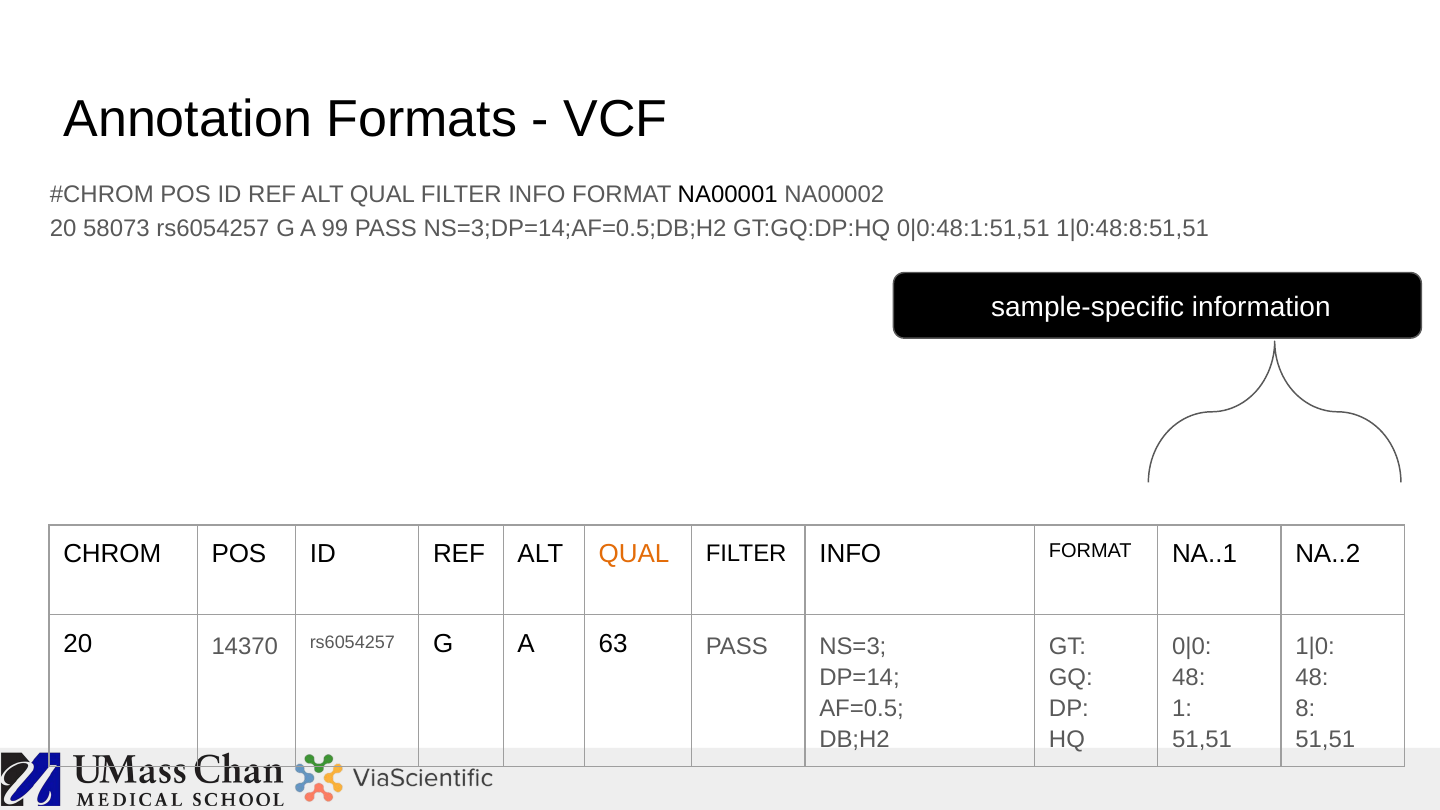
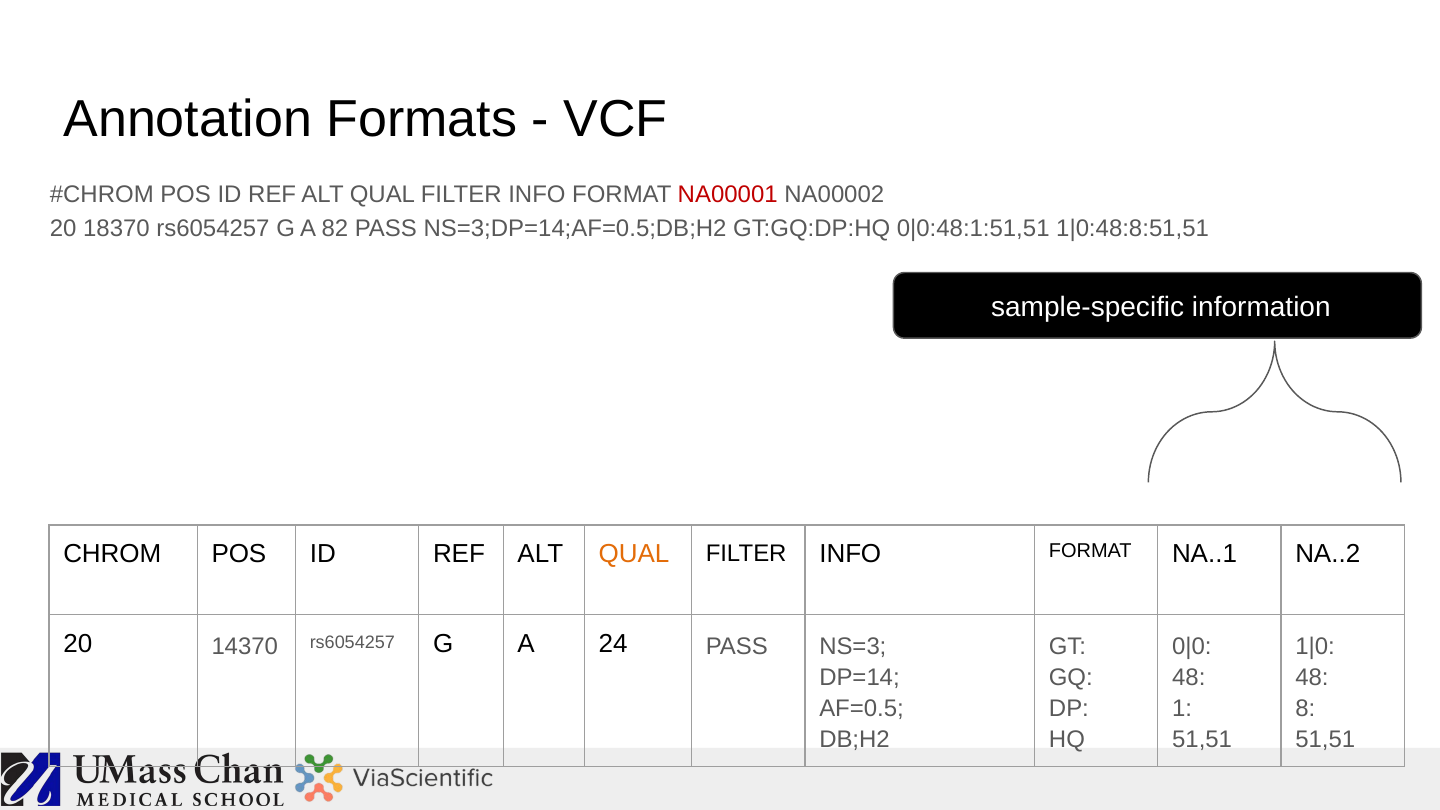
NA00001 colour: black -> red (728, 195)
58073: 58073 -> 18370 (116, 228)
99: 99 -> 82 (335, 228)
63: 63 -> 24 (613, 644)
